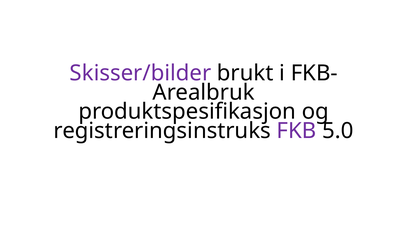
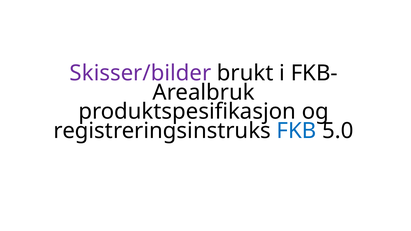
FKB colour: purple -> blue (296, 131)
